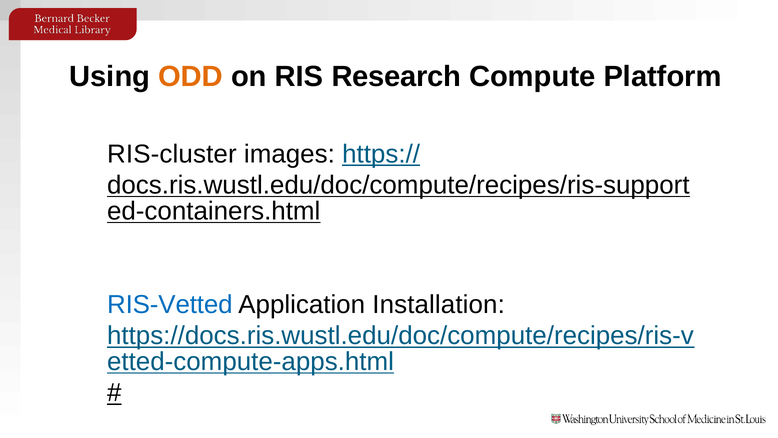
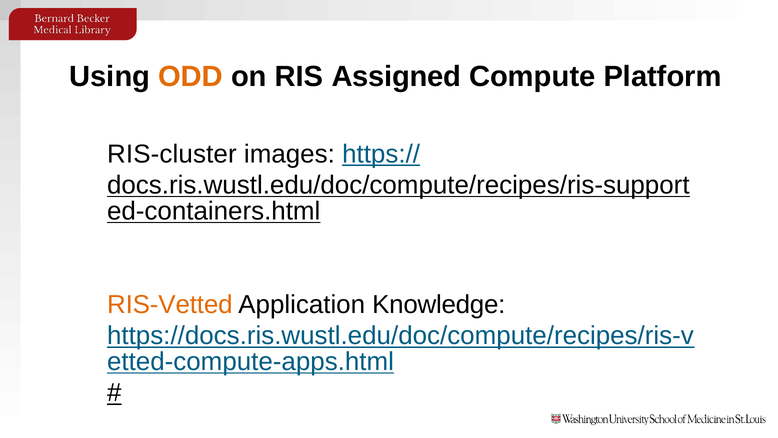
Research: Research -> Assigned (396, 76)
RIS-Vetted colour: blue -> orange (170, 304)
Installation: Installation -> Knowledge (439, 304)
